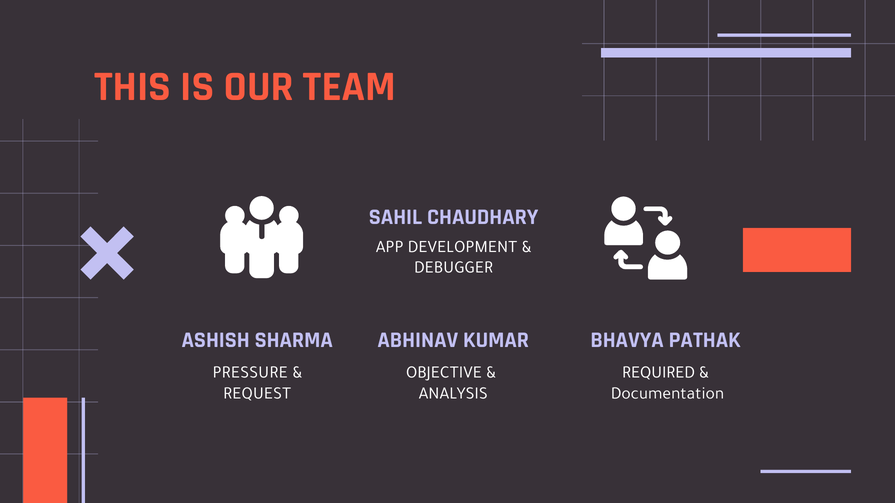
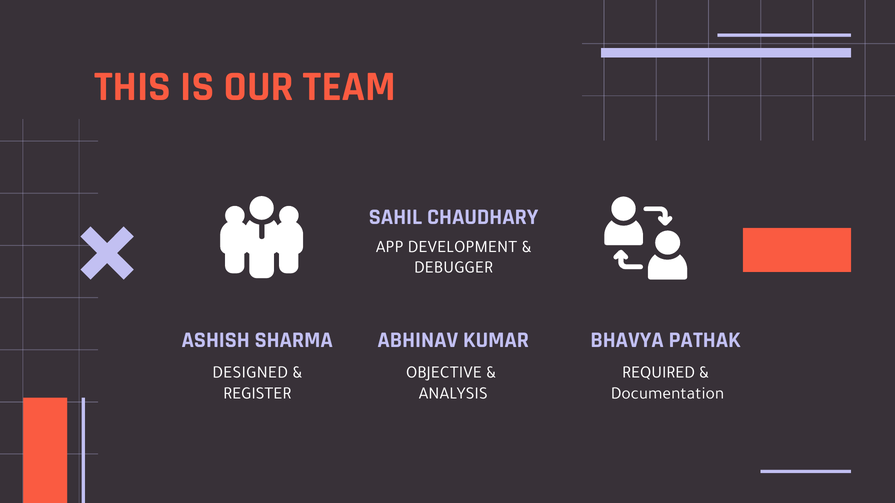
PRESSURE: PRESSURE -> DESIGNED (250, 372)
REQUEST: REQUEST -> REGISTER (257, 393)
